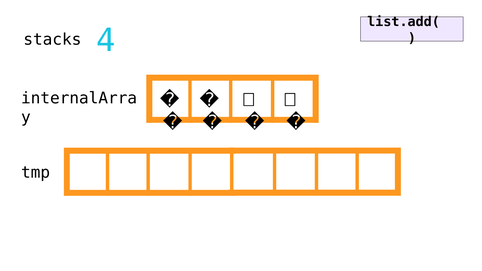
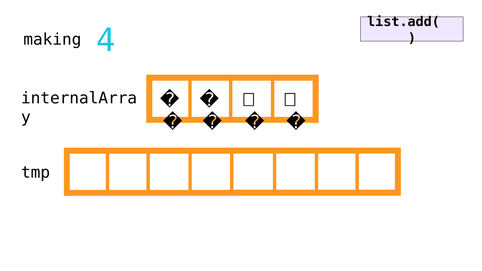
stacks: stacks -> making (53, 40)
